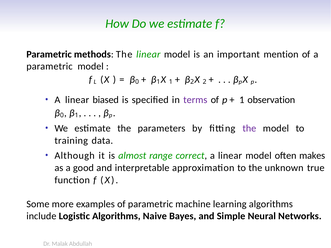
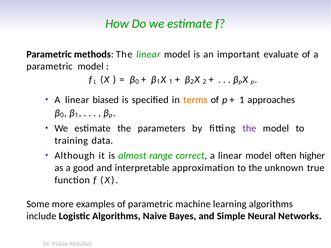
mention: mention -> evaluate (281, 54)
terms colour: purple -> orange (195, 100)
observation: observation -> approaches (271, 100)
makes: makes -> higher (312, 156)
